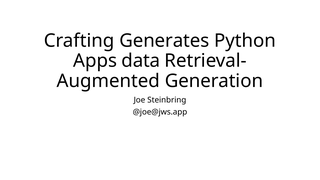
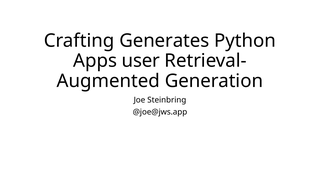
data: data -> user (141, 61)
